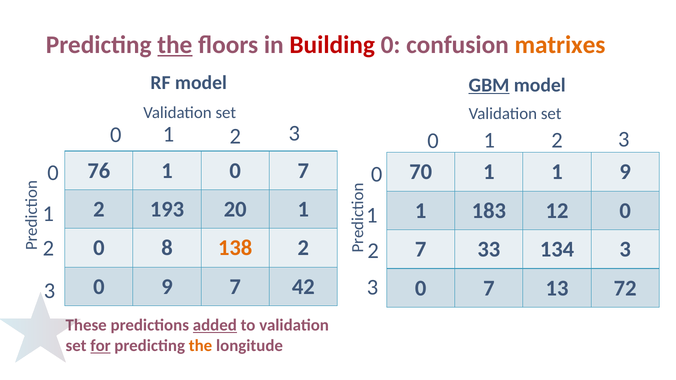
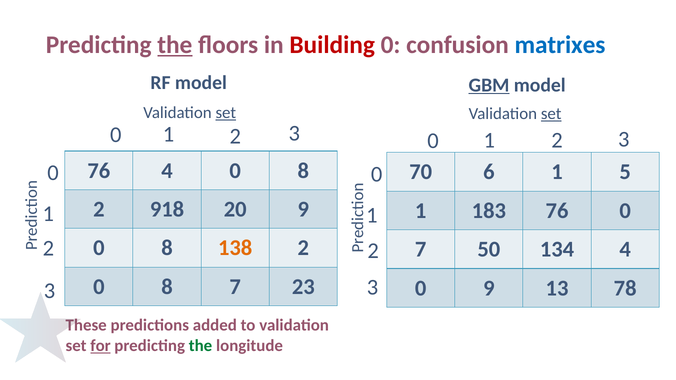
matrixes colour: orange -> blue (560, 45)
set underline: none -> present (226, 113)
set underline: none -> present (551, 114)
76 1: 1 -> 4 (167, 171)
7: 7 -> 8 (303, 171)
70 1: 1 -> 6 (489, 172)
1 9: 9 -> 5 (625, 172)
193: 193 -> 918 (167, 209)
20 1: 1 -> 9 (303, 209)
183 12: 12 -> 76 (557, 211)
33: 33 -> 50 (489, 250)
134 3: 3 -> 4 (625, 250)
9: 9 -> 8 (167, 287)
42: 42 -> 23 (303, 287)
7: 7 -> 9 (489, 288)
72: 72 -> 78 (625, 288)
added underline: present -> none (215, 325)
the colour: orange -> green (201, 346)
